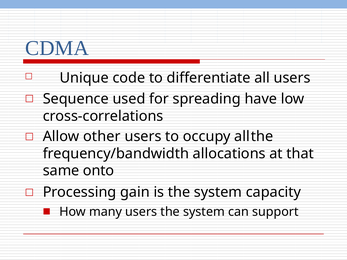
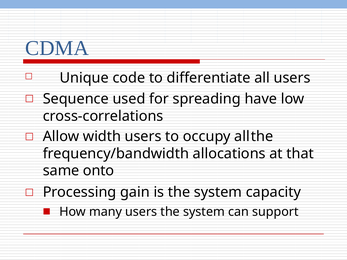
other: other -> width (102, 136)
